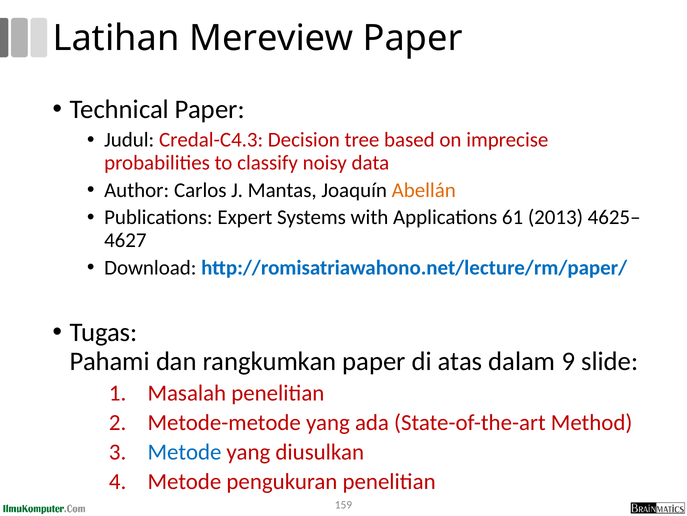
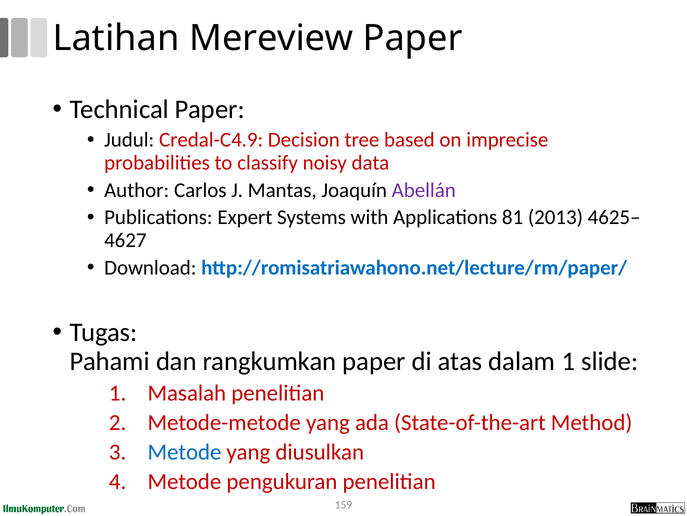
Credal-C4.3: Credal-C4.3 -> Credal-C4.9 (211, 140)
Abellán colour: orange -> purple (424, 190)
61: 61 -> 81 (513, 217)
dalam 9: 9 -> 1 (568, 361)
